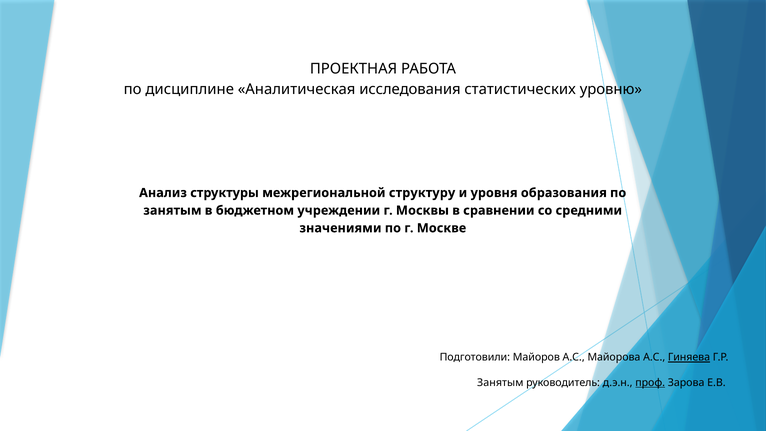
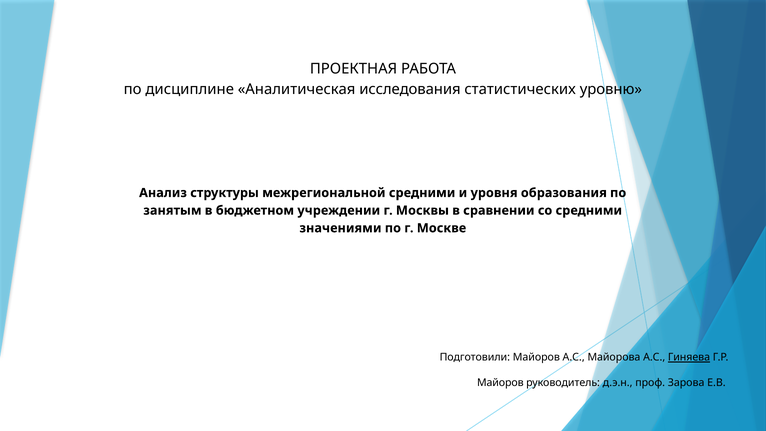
межрегиональной структуру: структуру -> средними (422, 193)
Занятым: Занятым -> Майоров (500, 383)
проф underline: present -> none (650, 383)
